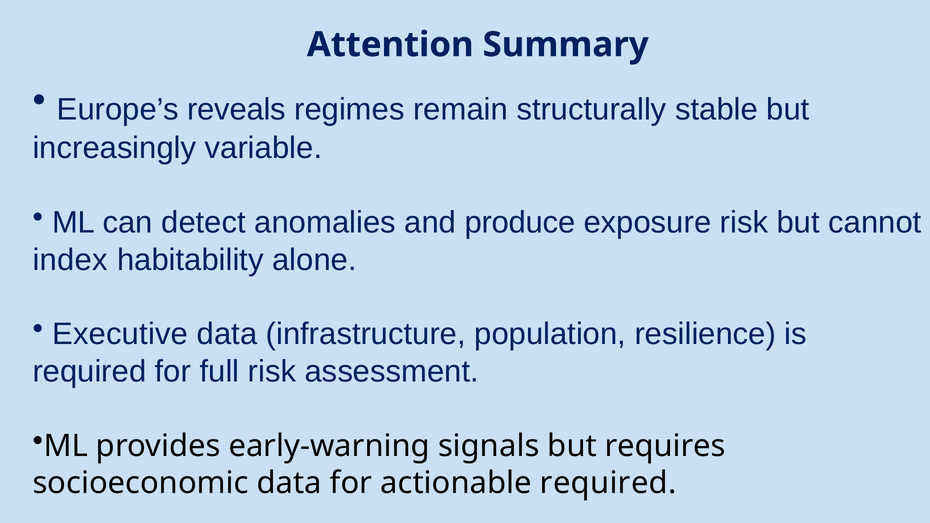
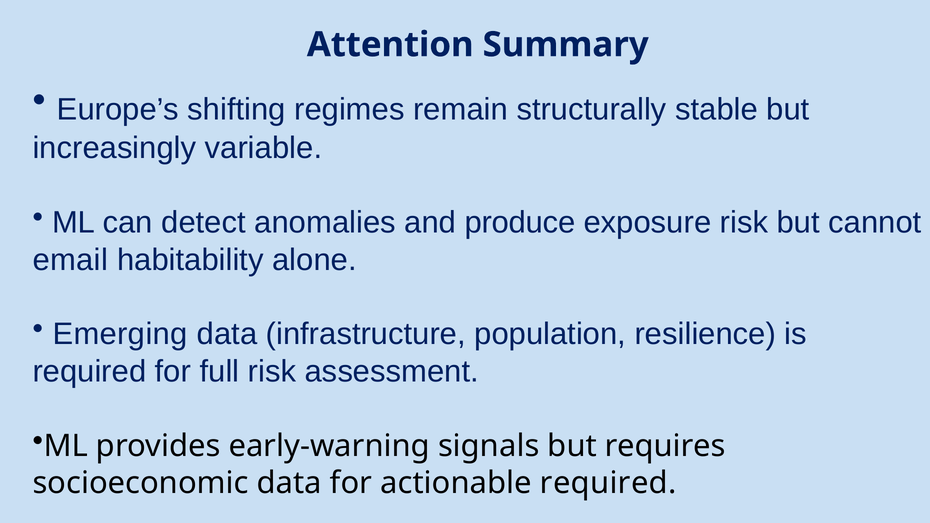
reveals: reveals -> shifting (237, 110)
index: index -> email (70, 260)
Executive: Executive -> Emerging (120, 334)
